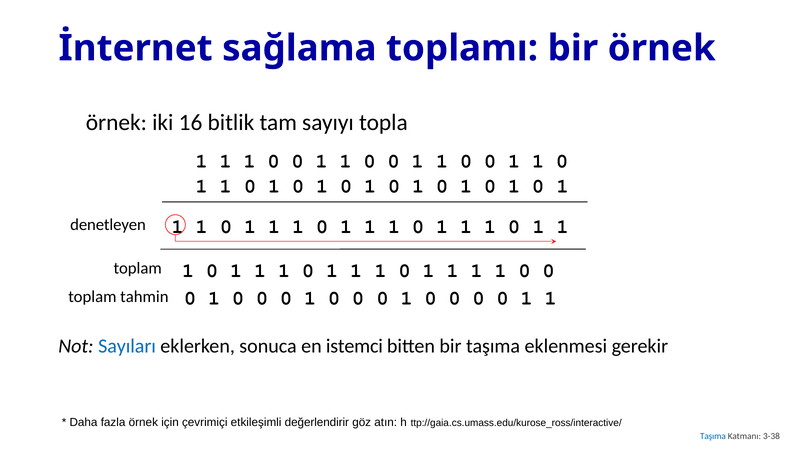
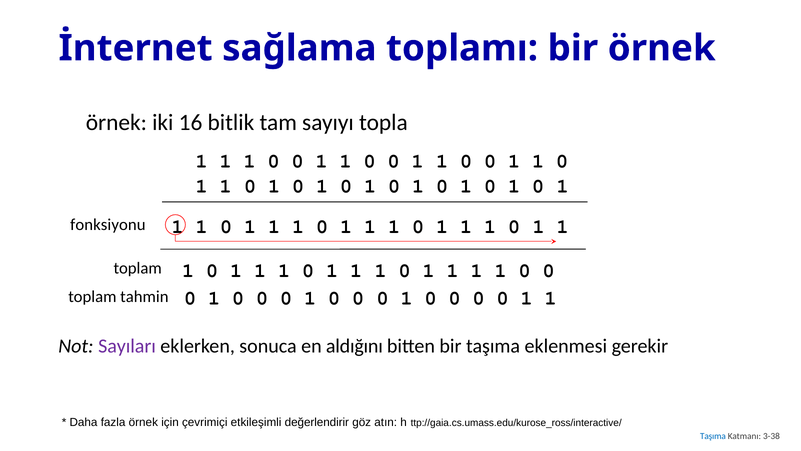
denetleyen: denetleyen -> fonksiyonu (108, 224)
Sayıları colour: blue -> purple (127, 346)
istemci: istemci -> aldığını (354, 346)
